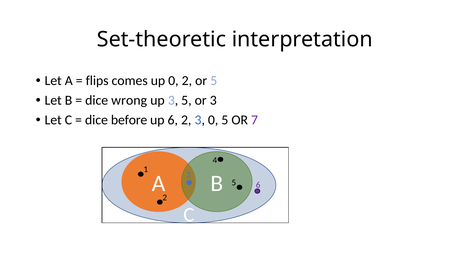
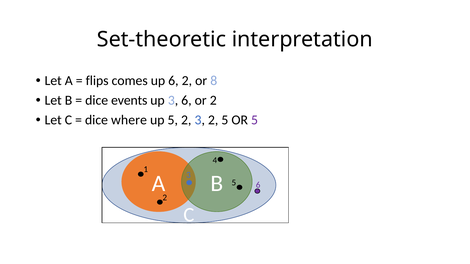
up 0: 0 -> 6 (173, 81)
or 5: 5 -> 8 (214, 81)
wrong: wrong -> events (129, 101)
3 5: 5 -> 6 (186, 101)
or 3: 3 -> 2 (213, 101)
before: before -> where (129, 120)
up 6: 6 -> 5 (173, 120)
3 0: 0 -> 2 (213, 120)
OR 7: 7 -> 5 (255, 120)
